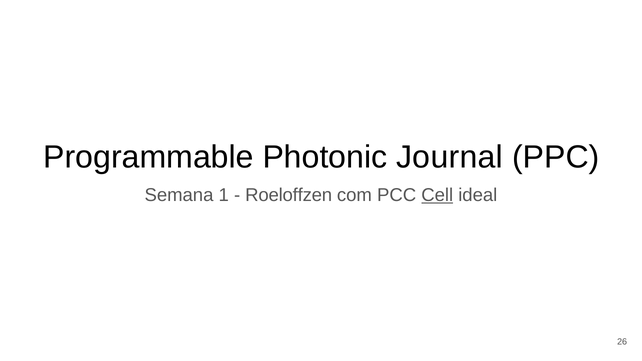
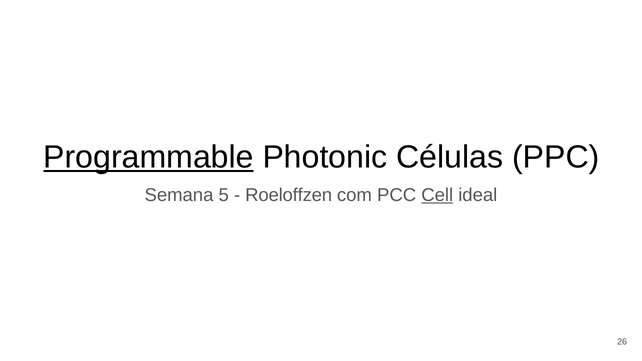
Programmable underline: none -> present (148, 157)
Journal: Journal -> Células (450, 157)
1: 1 -> 5 (224, 195)
